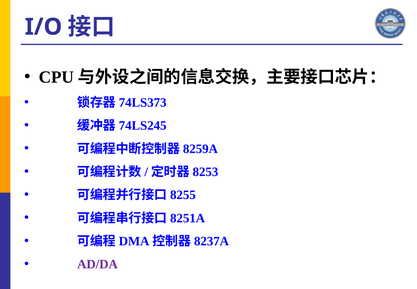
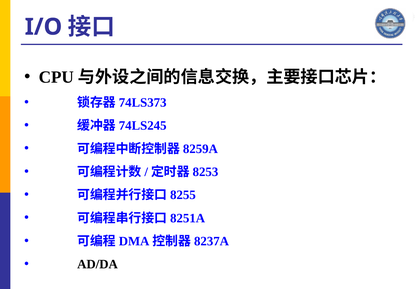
AD/DA colour: purple -> black (98, 264)
